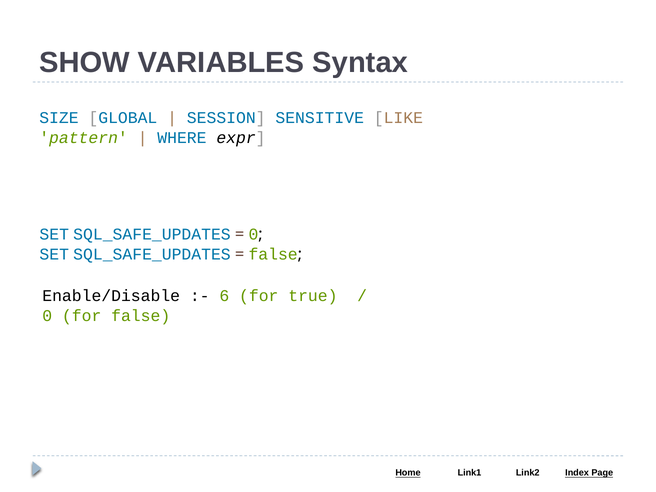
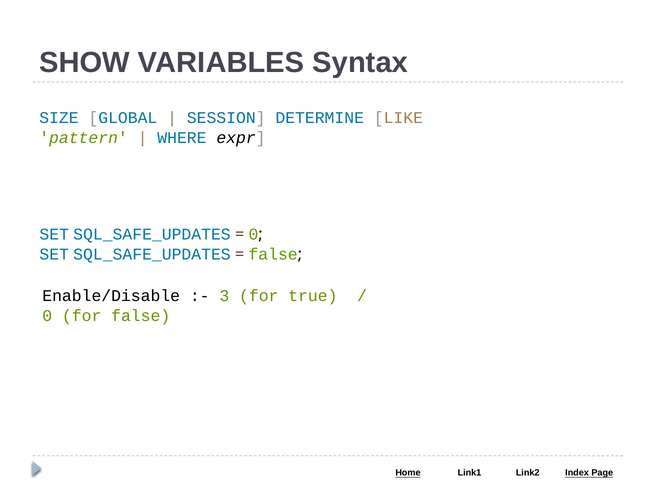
SENSITIVE: SENSITIVE -> DETERMINE (320, 118)
6: 6 -> 3 (224, 296)
